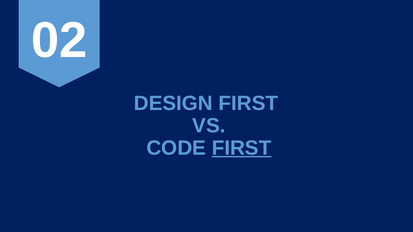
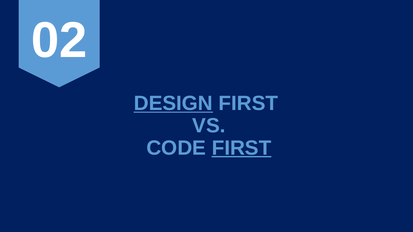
DESIGN underline: none -> present (173, 103)
